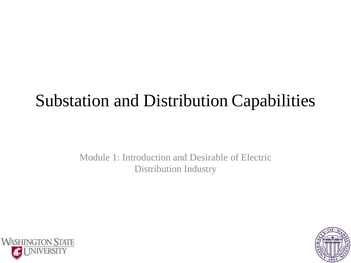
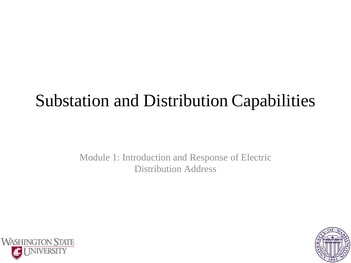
Desirable: Desirable -> Response (209, 157)
Industry: Industry -> Address (200, 169)
